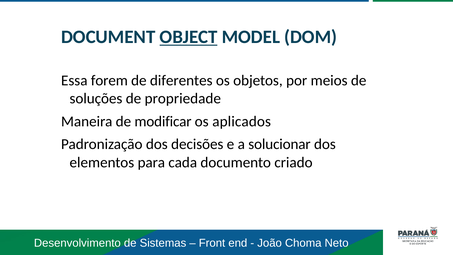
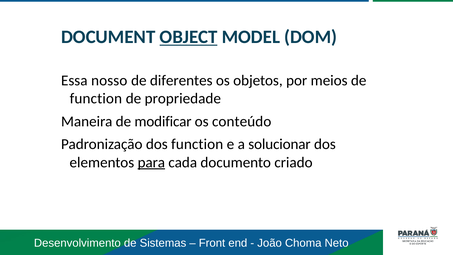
forem: forem -> nosso (109, 80)
soluções: soluções -> function (96, 98)
aplicados: aplicados -> conteúdo (242, 121)
dos decisões: decisões -> function (197, 144)
para underline: none -> present (151, 162)
